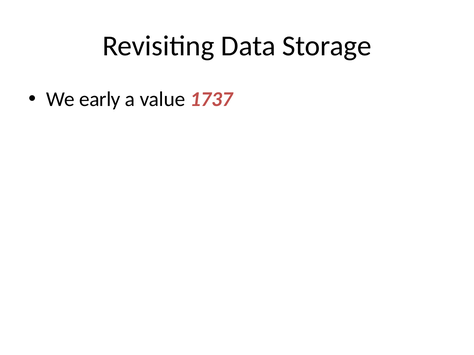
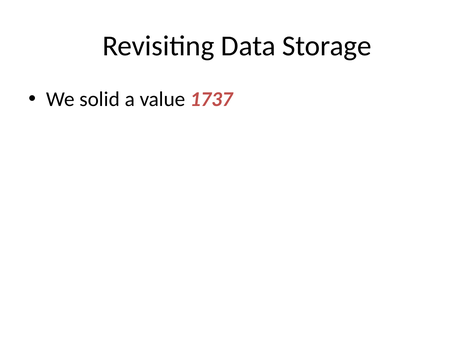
early: early -> solid (100, 99)
